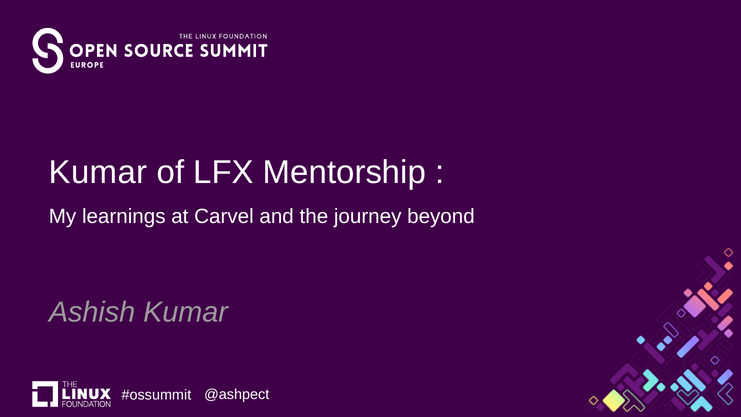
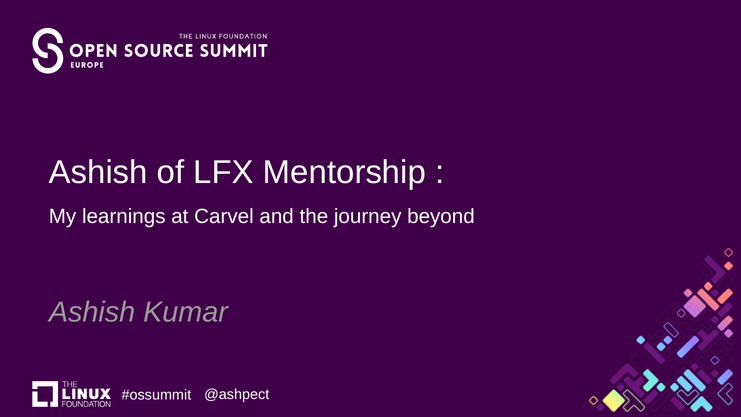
Kumar: Kumar -> Ashish (98, 172)
